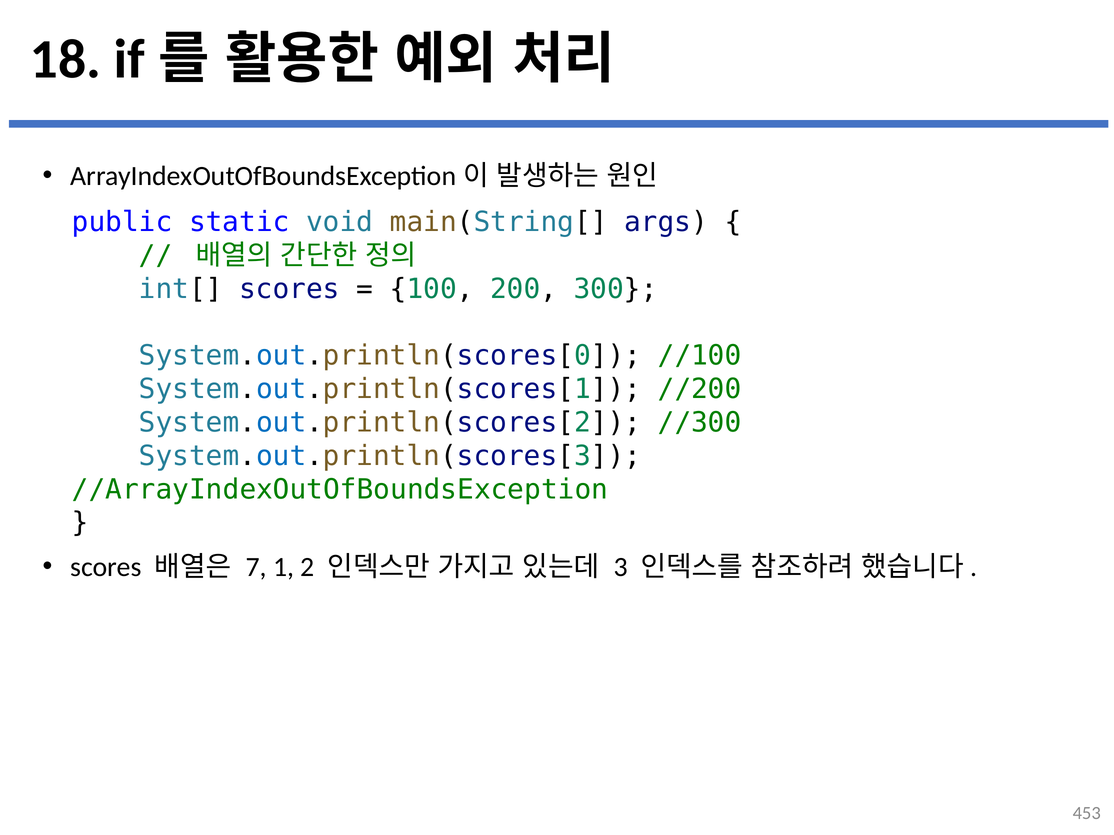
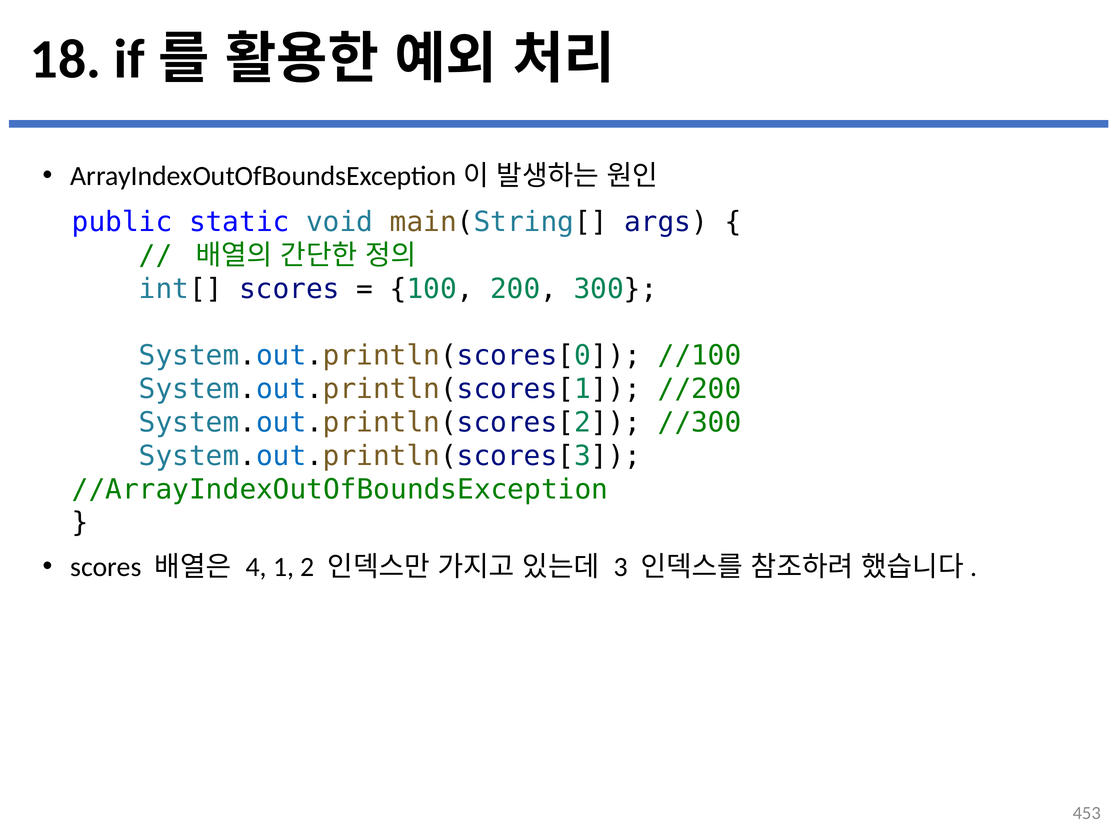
7: 7 -> 4 (256, 568)
